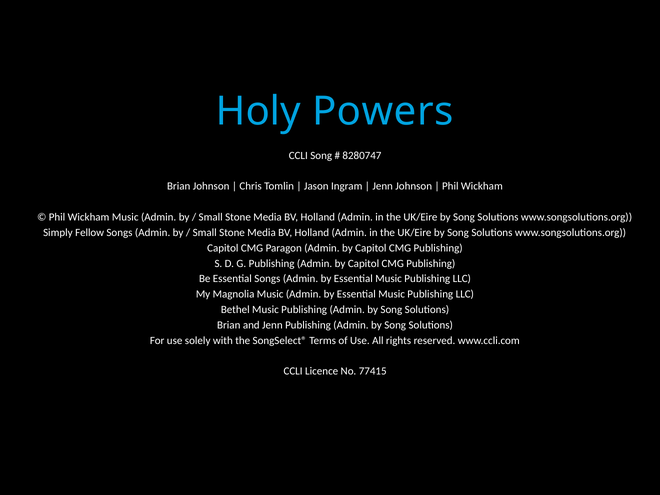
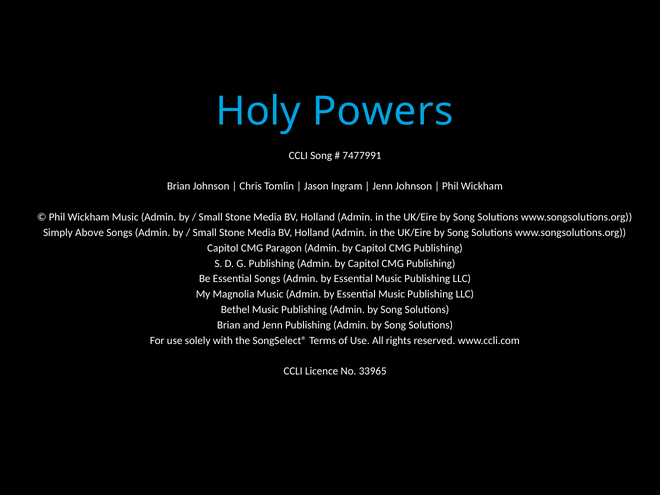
8280747: 8280747 -> 7477991 (362, 156)
Fellow: Fellow -> Above (90, 233)
77415: 77415 -> 33965 (373, 371)
